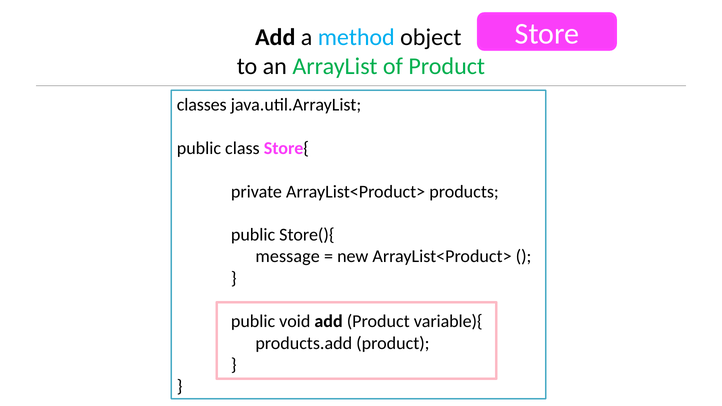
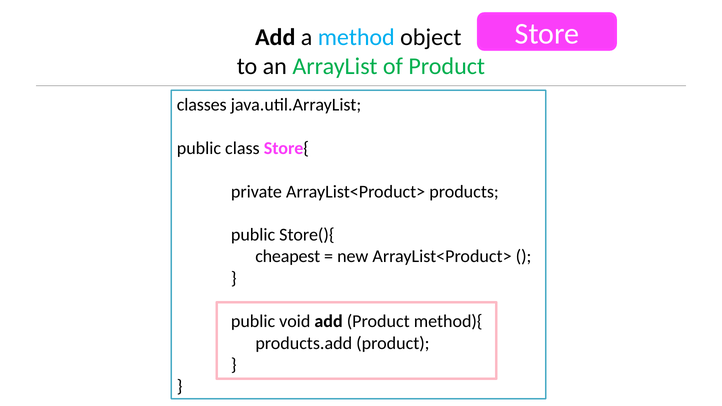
message: message -> cheapest (288, 257)
variable){: variable){ -> method){ (448, 322)
